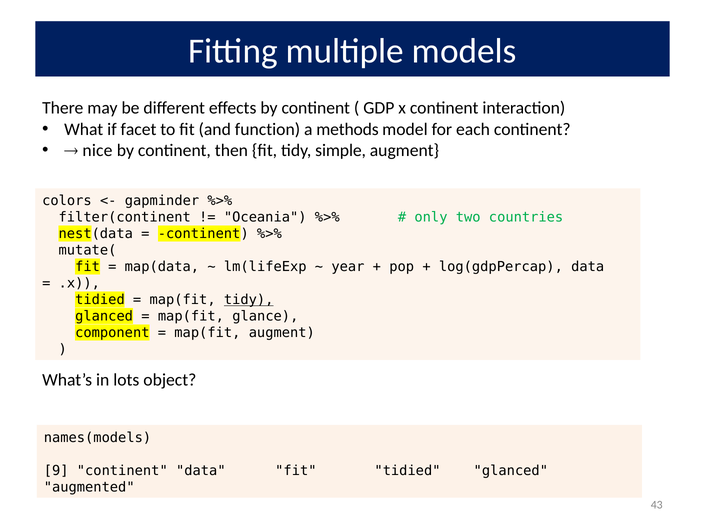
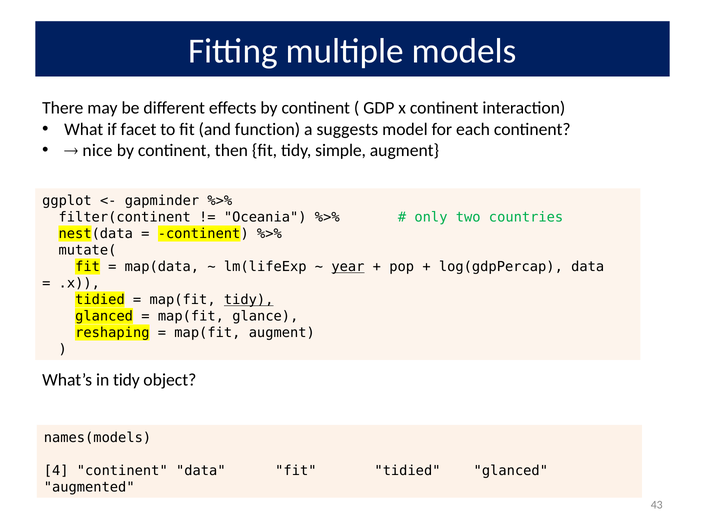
methods: methods -> suggests (347, 129)
colors: colors -> ggplot (67, 201)
year underline: none -> present (348, 267)
component: component -> reshaping (112, 333)
in lots: lots -> tidy (126, 380)
9: 9 -> 4 (56, 470)
